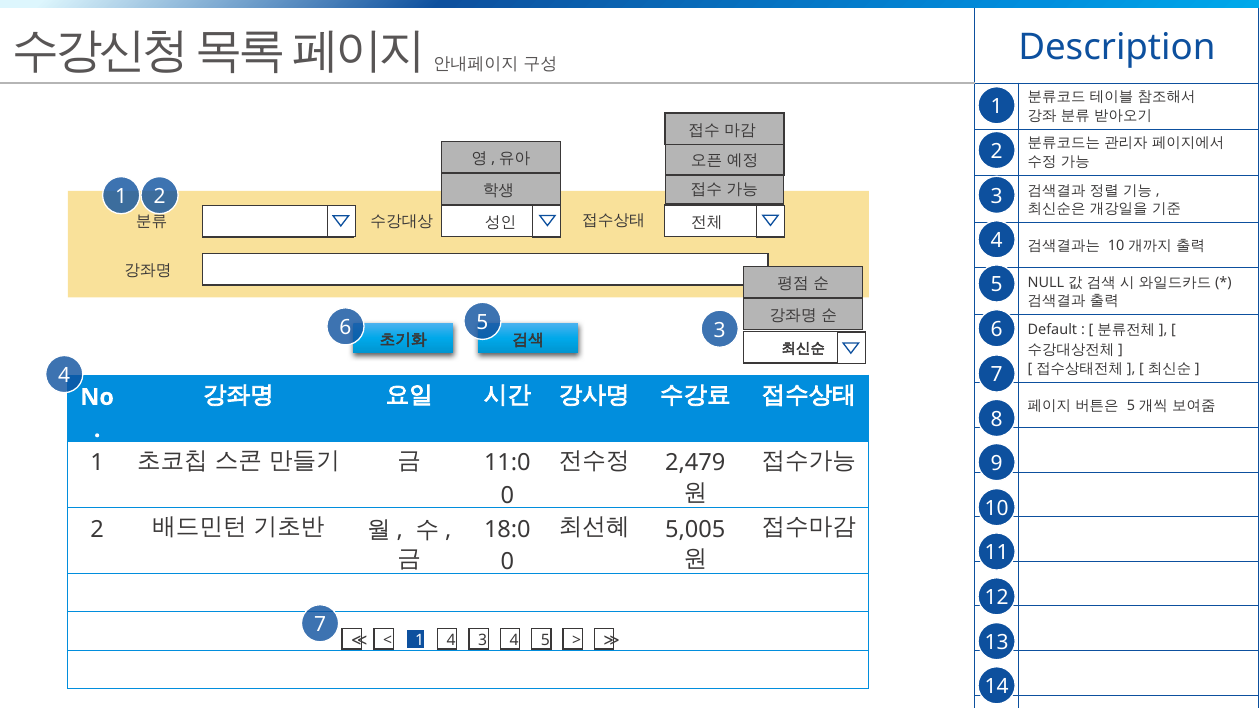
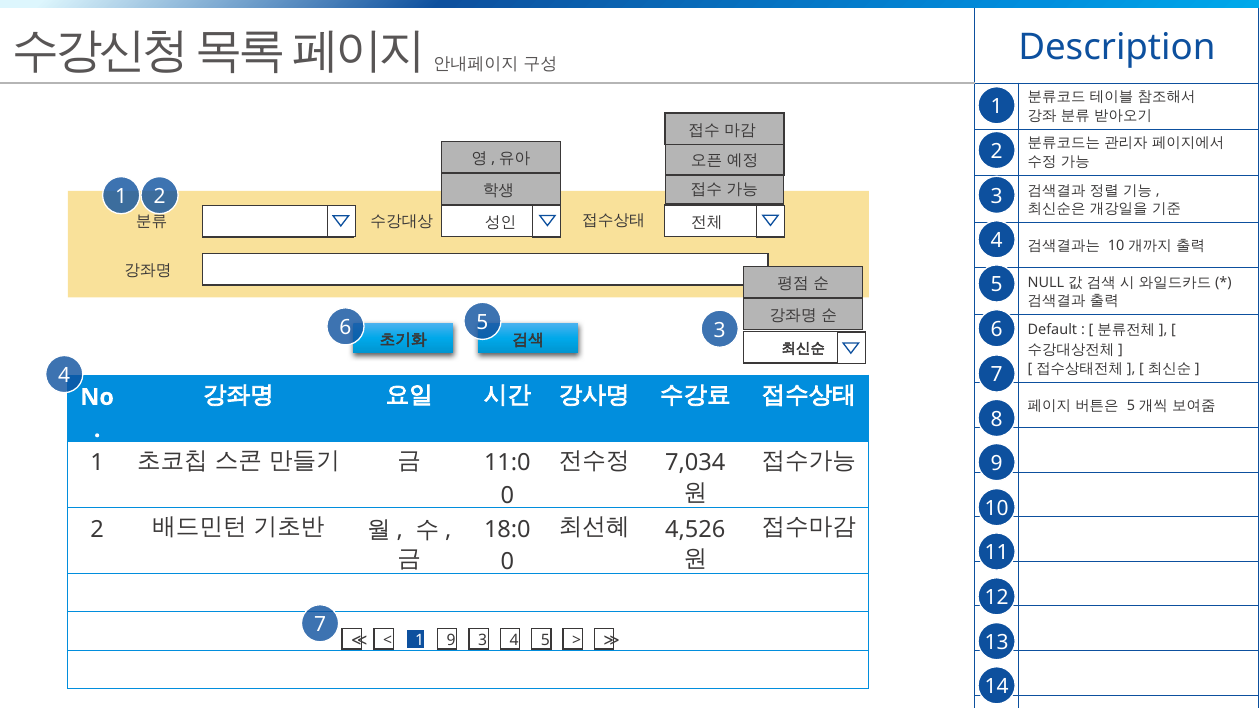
2,479: 2,479 -> 7,034 (695, 463)
5,005: 5,005 -> 4,526 (695, 529)
1 4: 4 -> 9 (451, 640)
